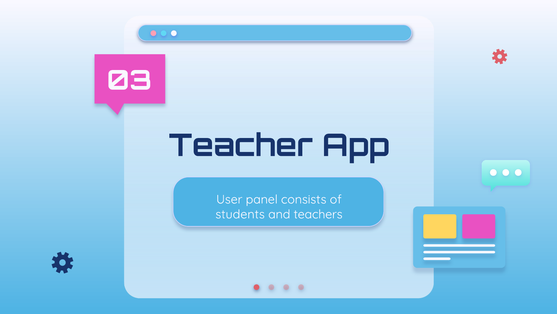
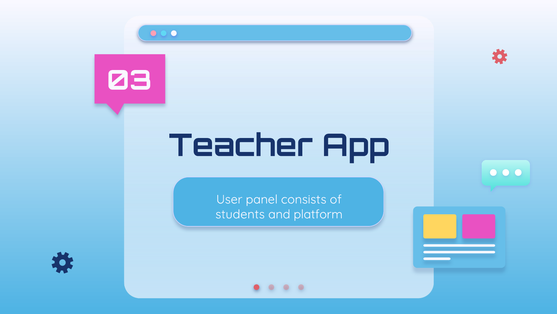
teachers: teachers -> platform (318, 214)
